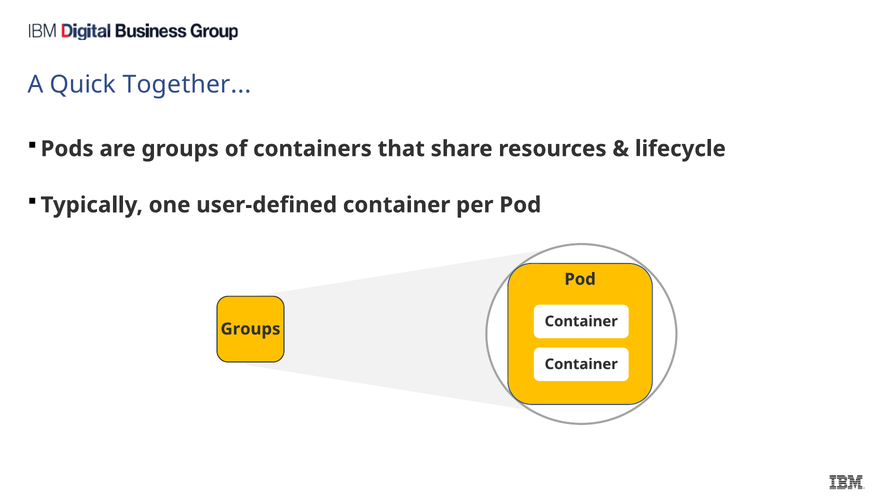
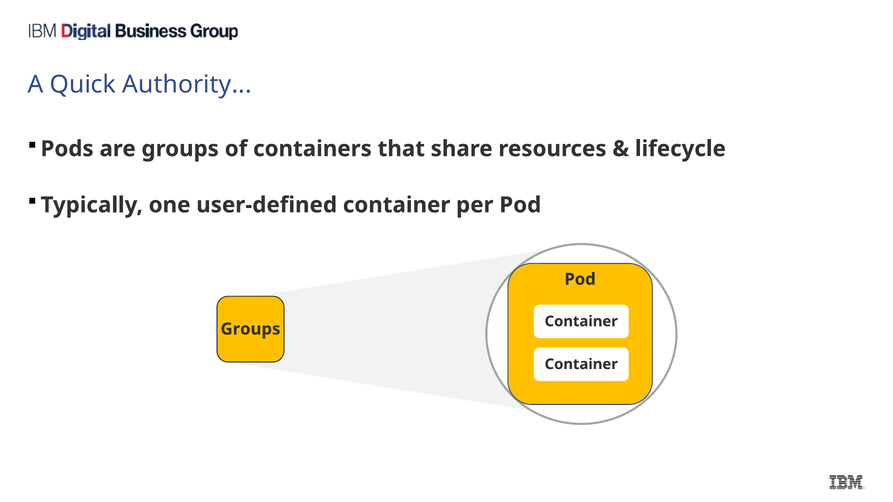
Together: Together -> Authority (187, 85)
